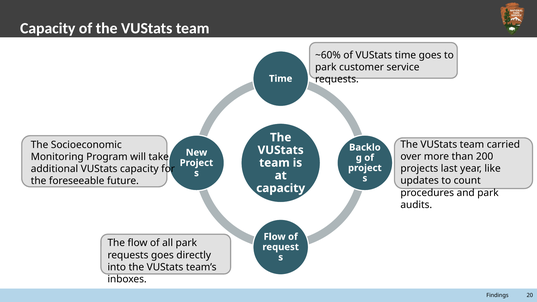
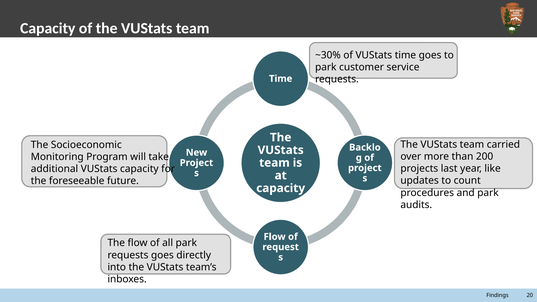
~60%: ~60% -> ~30% (328, 55)
